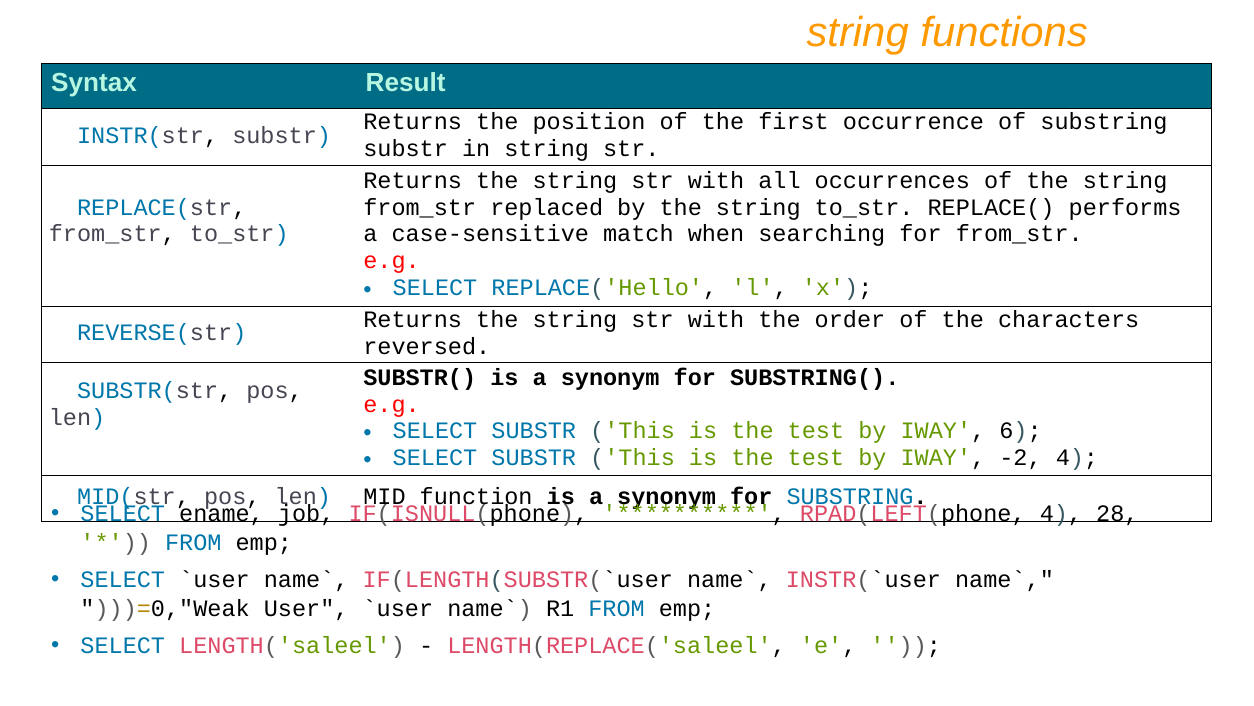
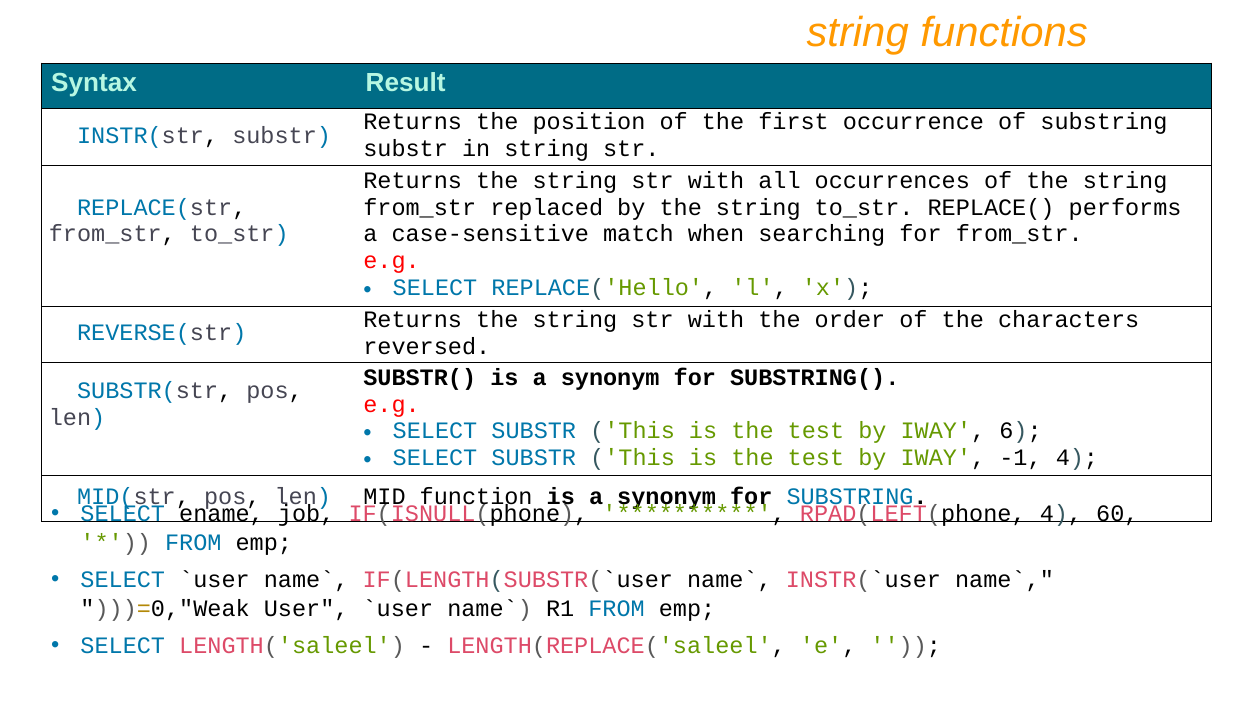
-2: -2 -> -1 (1020, 457)
28: 28 -> 60 (1117, 514)
